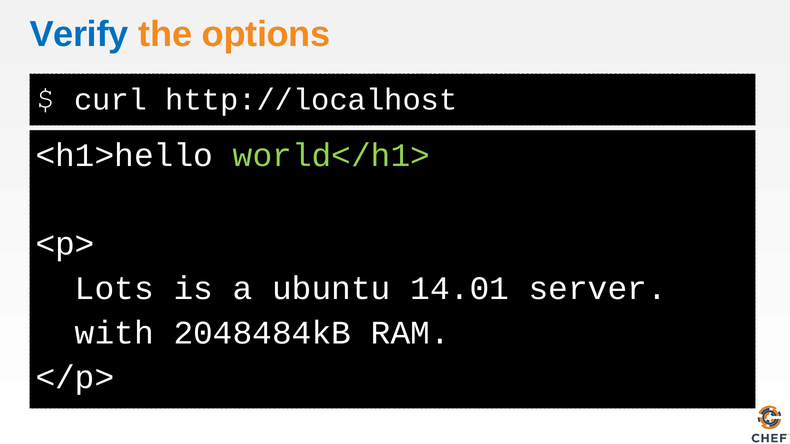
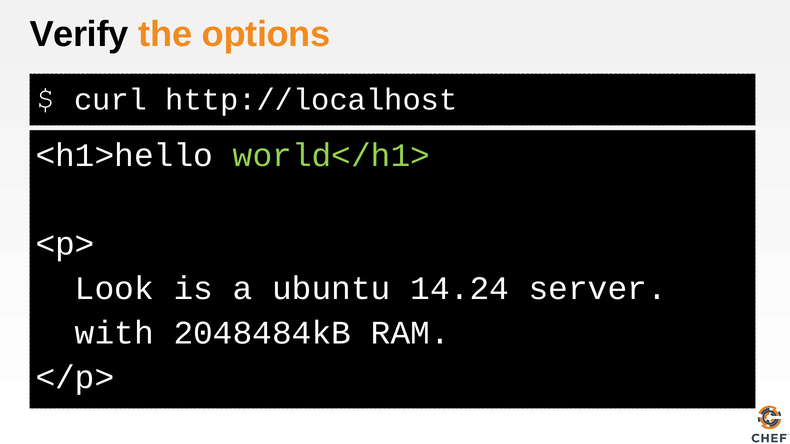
Verify colour: blue -> black (79, 34)
Lots: Lots -> Look (114, 289)
14.01: 14.01 -> 14.24 (460, 289)
